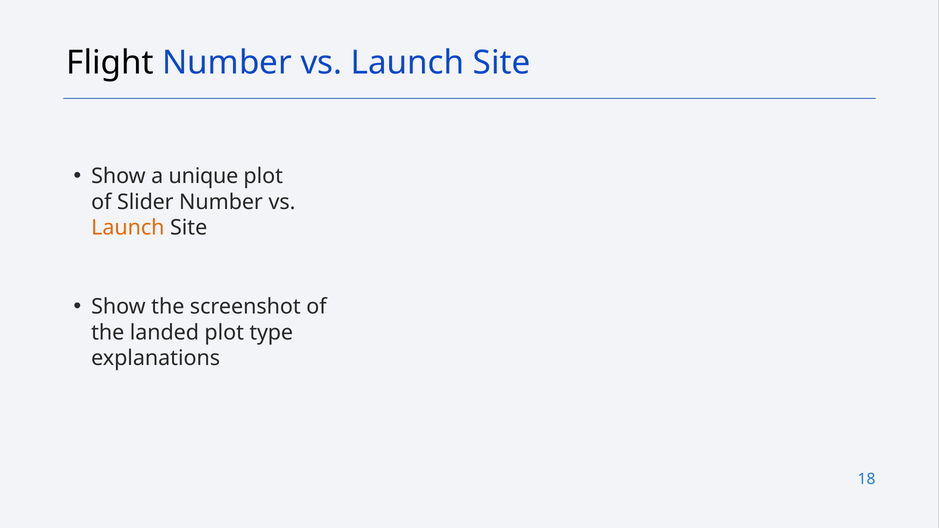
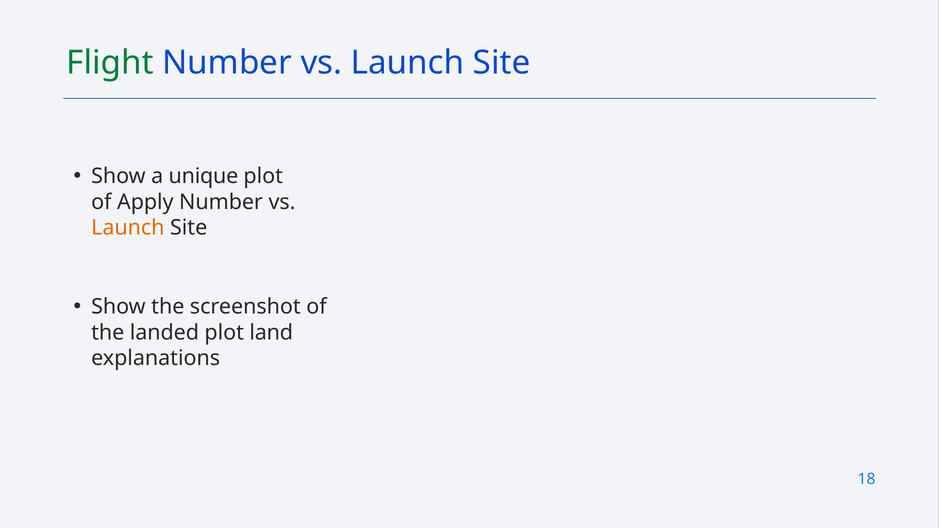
Flight colour: black -> green (110, 63)
Slider: Slider -> Apply (145, 202)
type: type -> land (271, 333)
